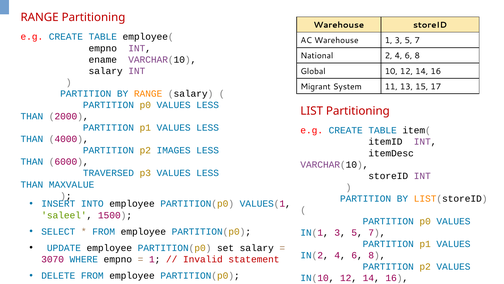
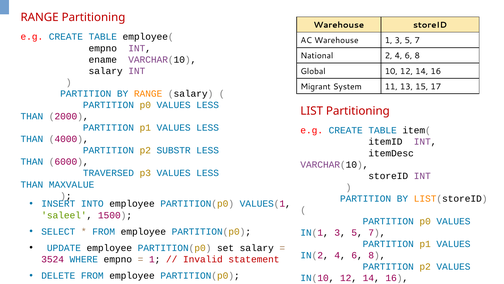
IMAGES: IMAGES -> SUBSTR (174, 150)
3070: 3070 -> 3524 (53, 259)
